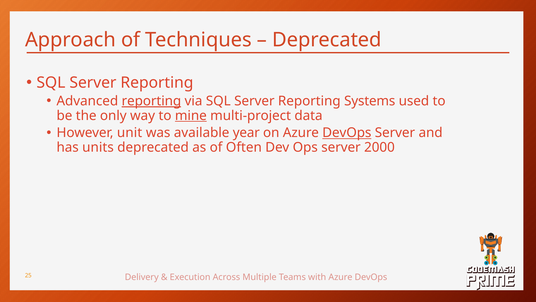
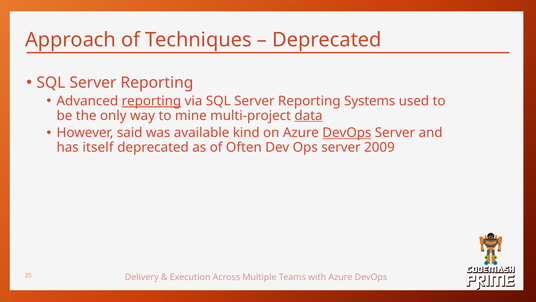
mine underline: present -> none (191, 115)
data underline: none -> present (309, 115)
unit: unit -> said (130, 133)
year: year -> kind (246, 133)
units: units -> itself (98, 147)
2000: 2000 -> 2009 (379, 147)
